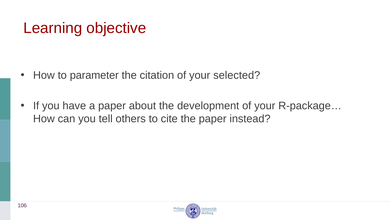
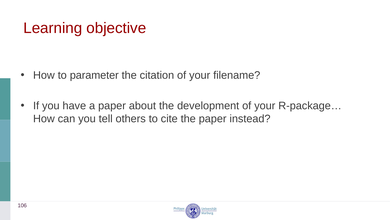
selected: selected -> filename (237, 75)
